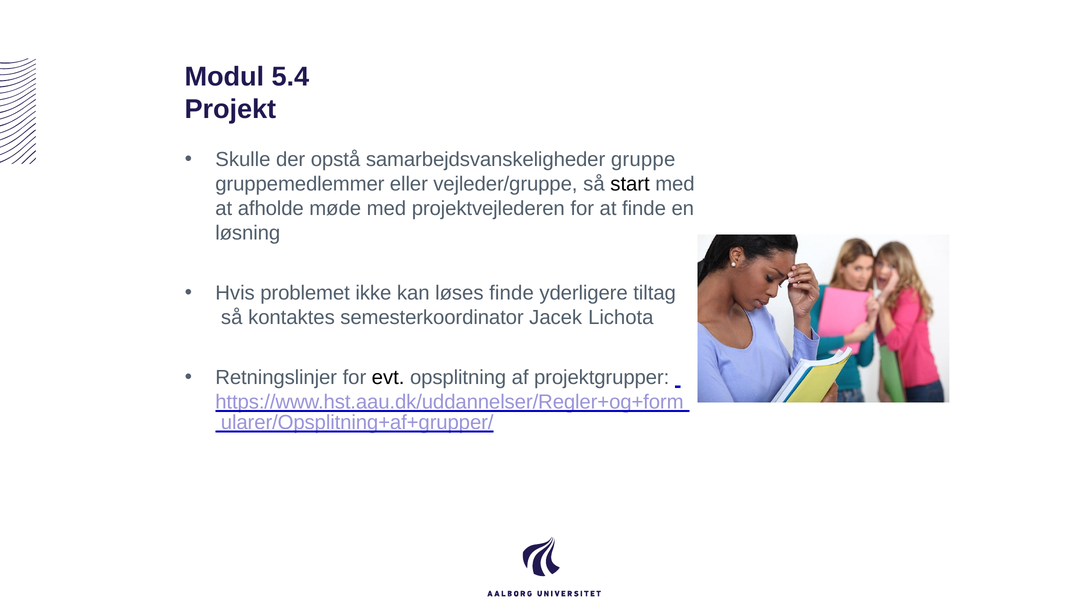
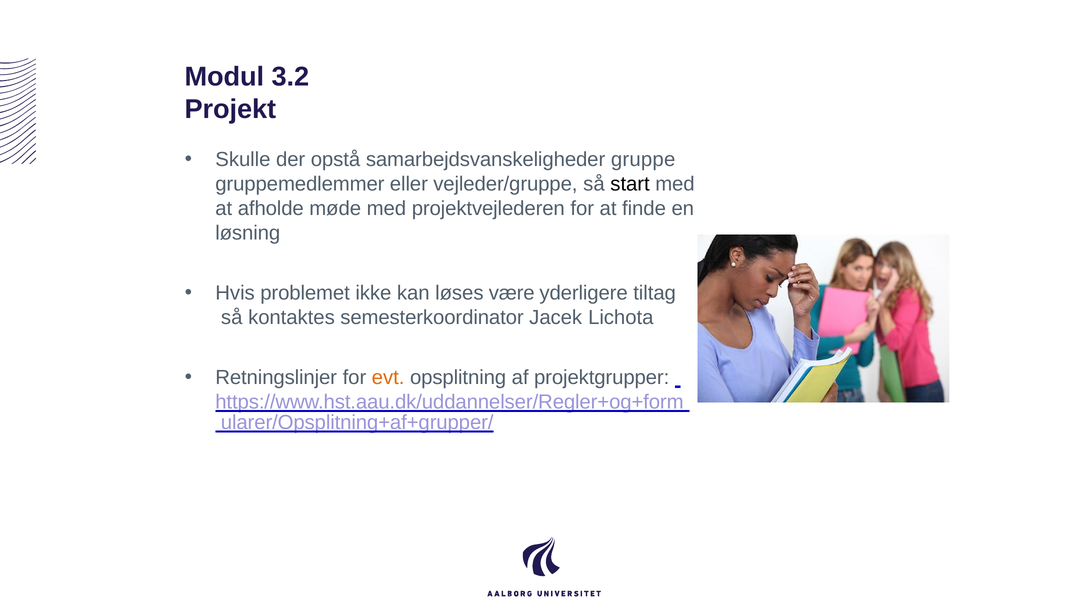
5.4: 5.4 -> 3.2 (291, 77)
løses finde: finde -> være (512, 293)
evt colour: black -> orange (388, 378)
